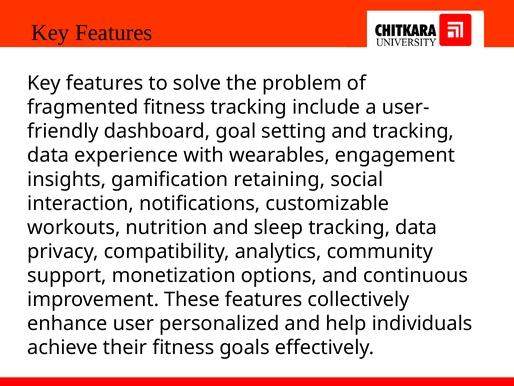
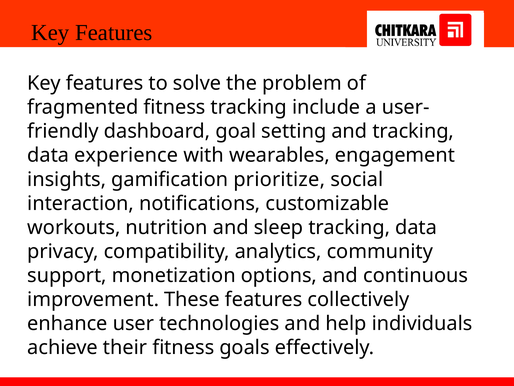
retaining: retaining -> prioritize (279, 179)
personalized: personalized -> technologies (219, 323)
